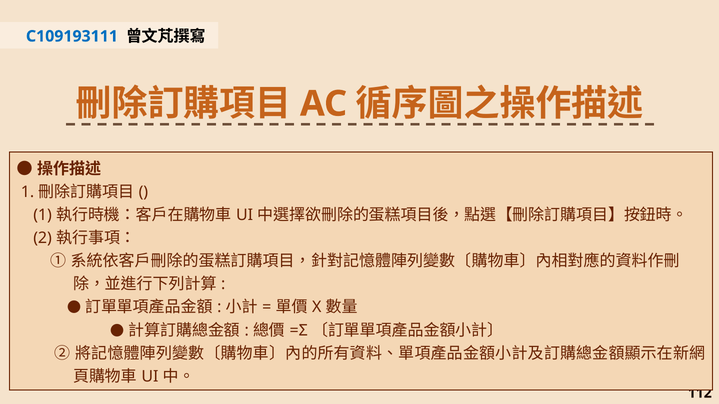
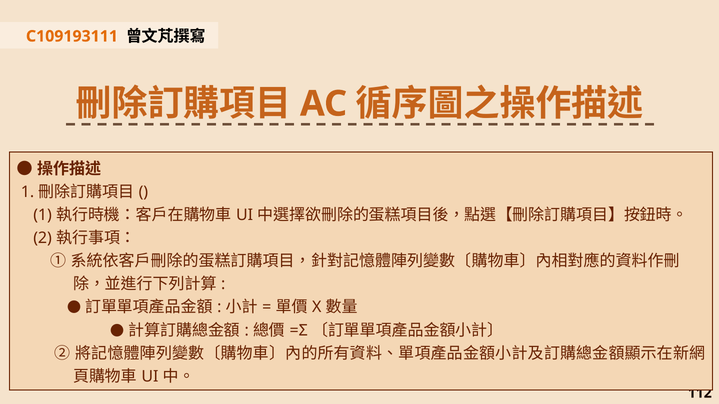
C109193111 colour: blue -> orange (72, 36)
